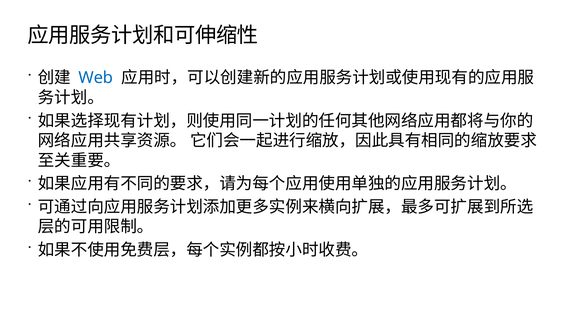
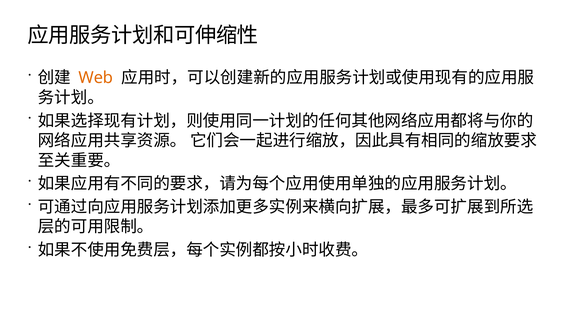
Web colour: blue -> orange (96, 78)
